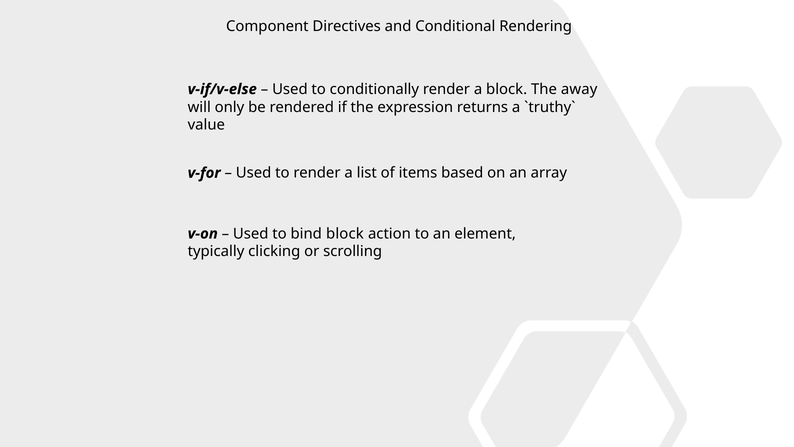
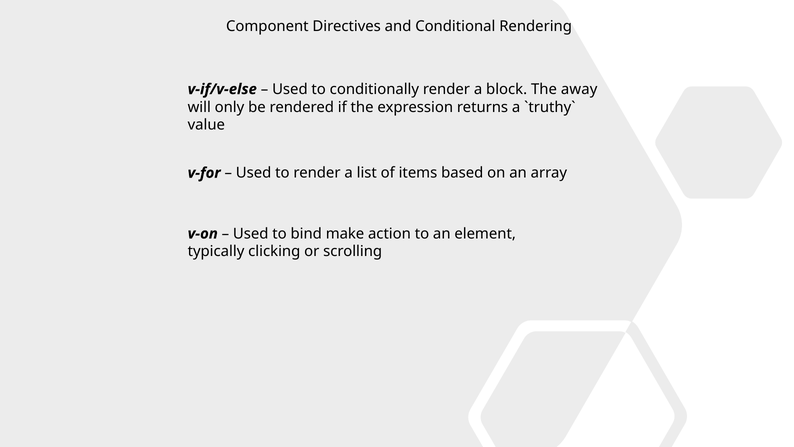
bind block: block -> make (345, 233)
